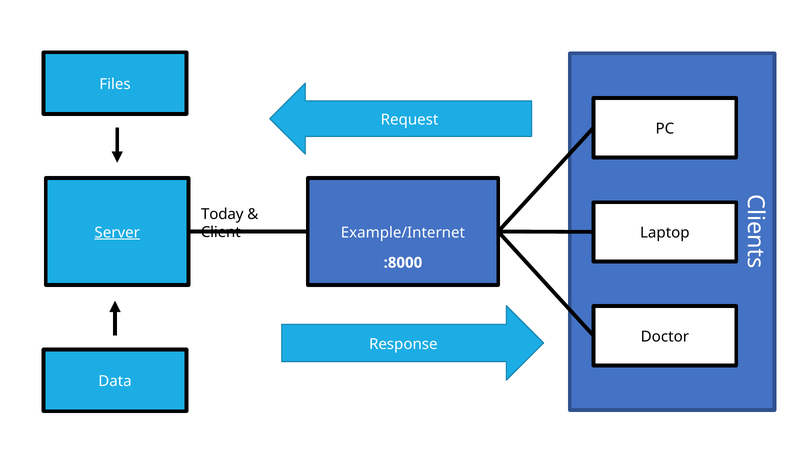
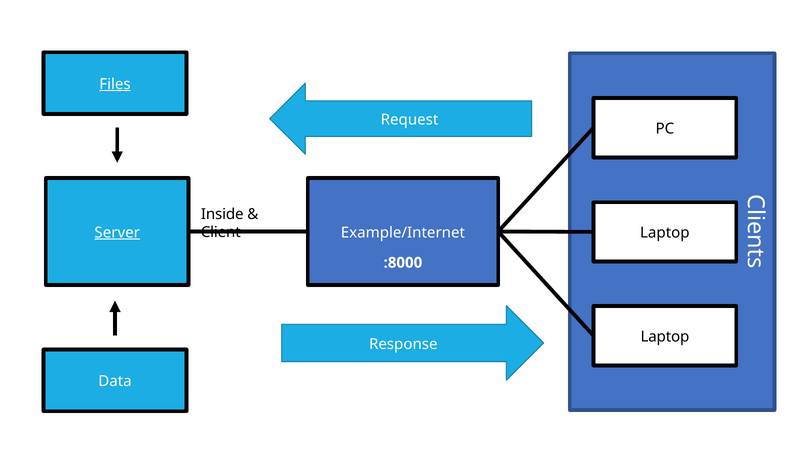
Files underline: none -> present (115, 84)
Today: Today -> Inside (222, 214)
Doctor: Doctor -> Laptop (665, 337)
